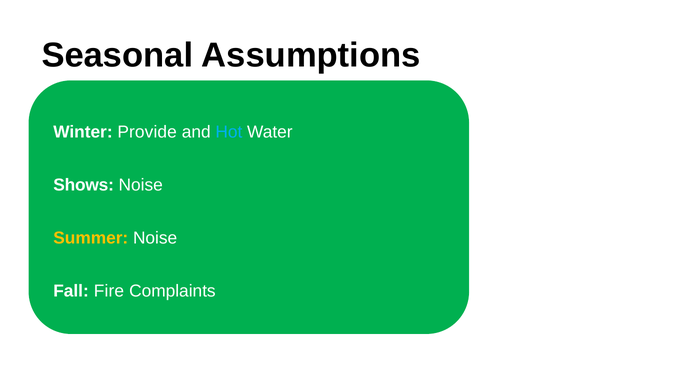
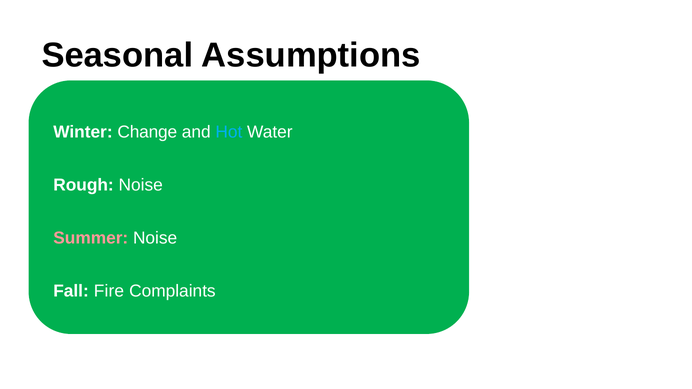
Provide: Provide -> Change (147, 132)
Shows: Shows -> Rough (84, 185)
Summer colour: yellow -> pink (91, 238)
